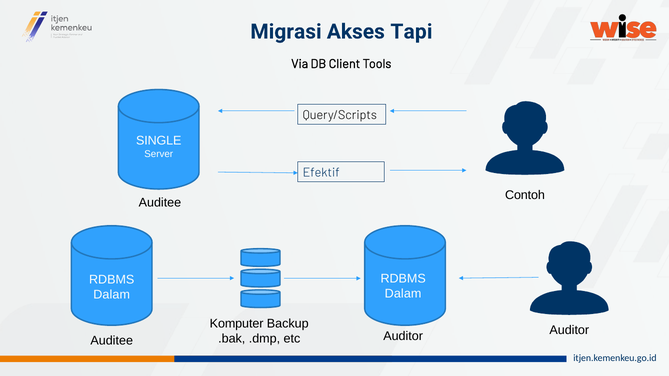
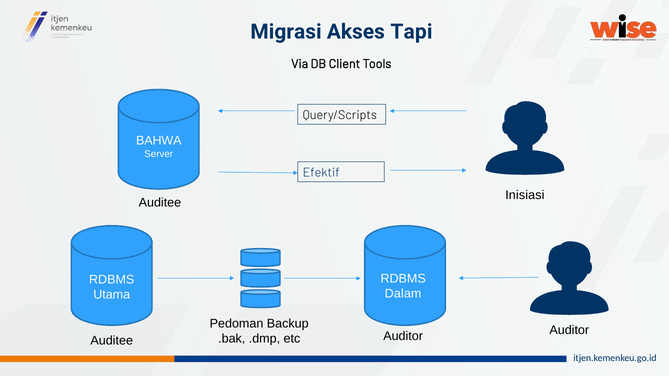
SINGLE: SINGLE -> BAHWA (159, 141)
Contoh: Contoh -> Inisiasi (525, 195)
Dalam: Dalam -> Utama (112, 295)
Komputer: Komputer -> Pedoman (237, 324)
